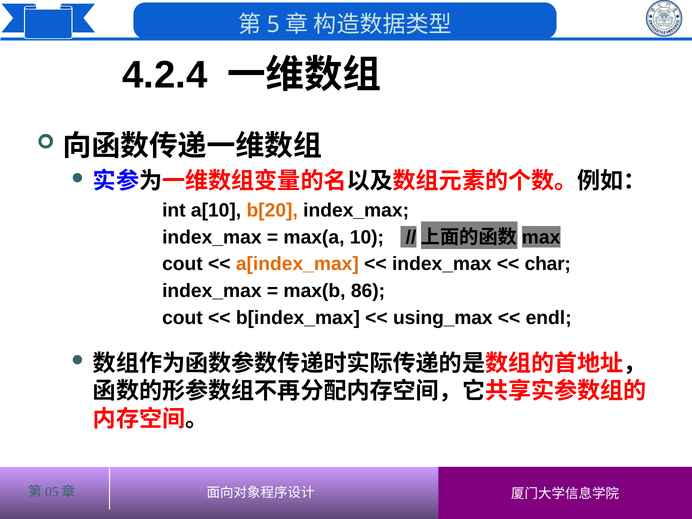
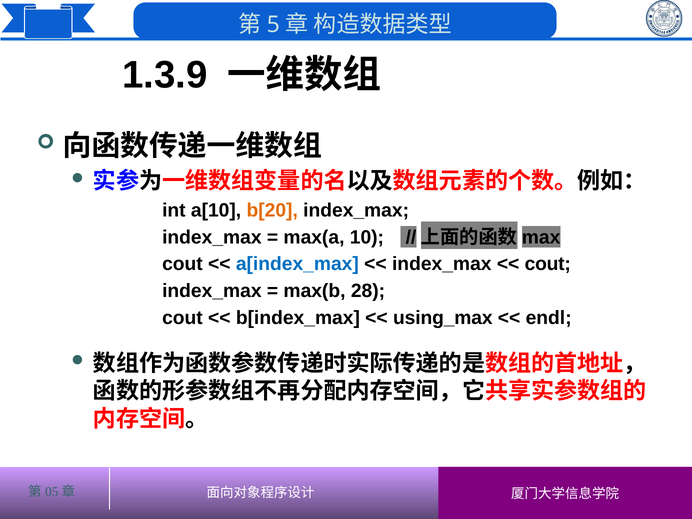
4.2.4: 4.2.4 -> 1.3.9 (165, 75)
a[index_max colour: orange -> blue (297, 264)
char: char -> cout (548, 264)
86: 86 -> 28 (368, 291)
